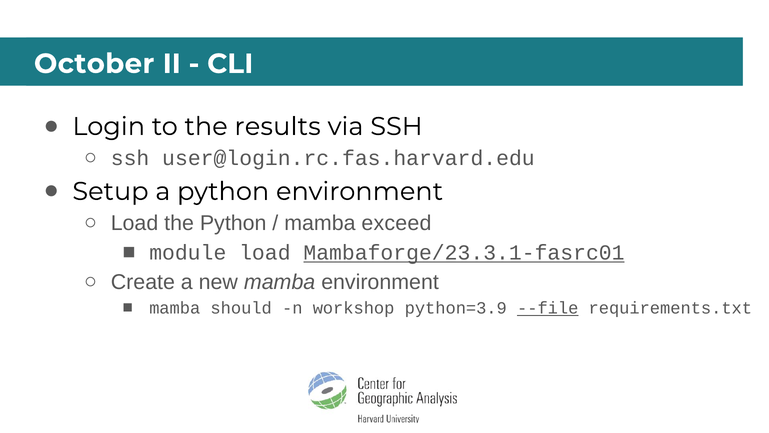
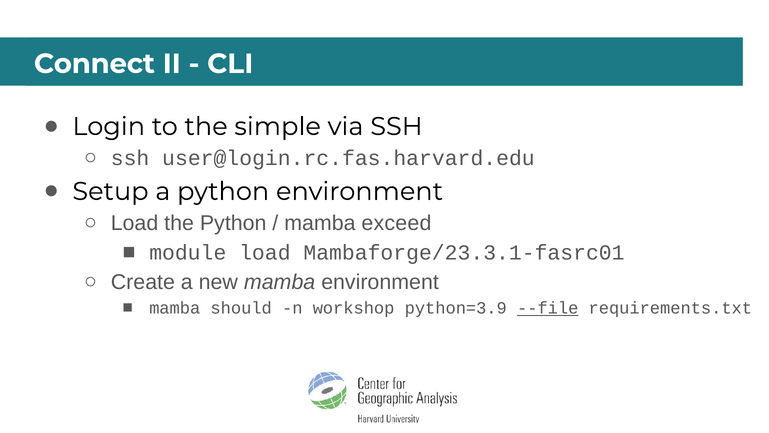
October: October -> Connect (94, 64)
results: results -> simple (278, 126)
Mambaforge/23.3.1-fasrc01 underline: present -> none (464, 252)
